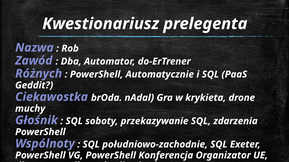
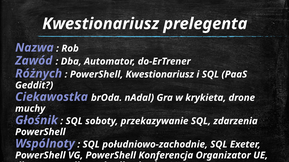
PowerShell Automatycznie: Automatycznie -> Kwestionariusz (160, 75)
